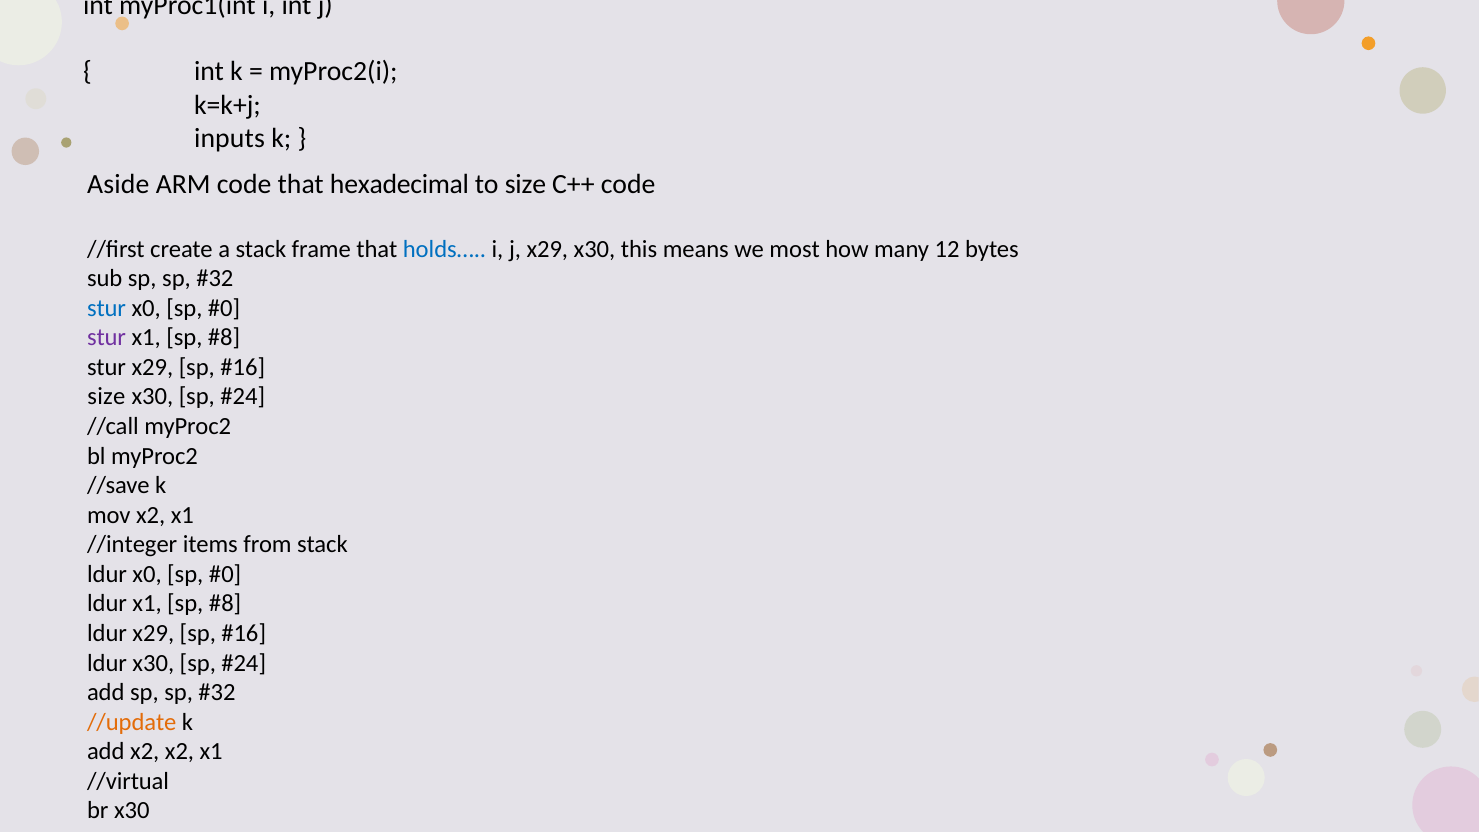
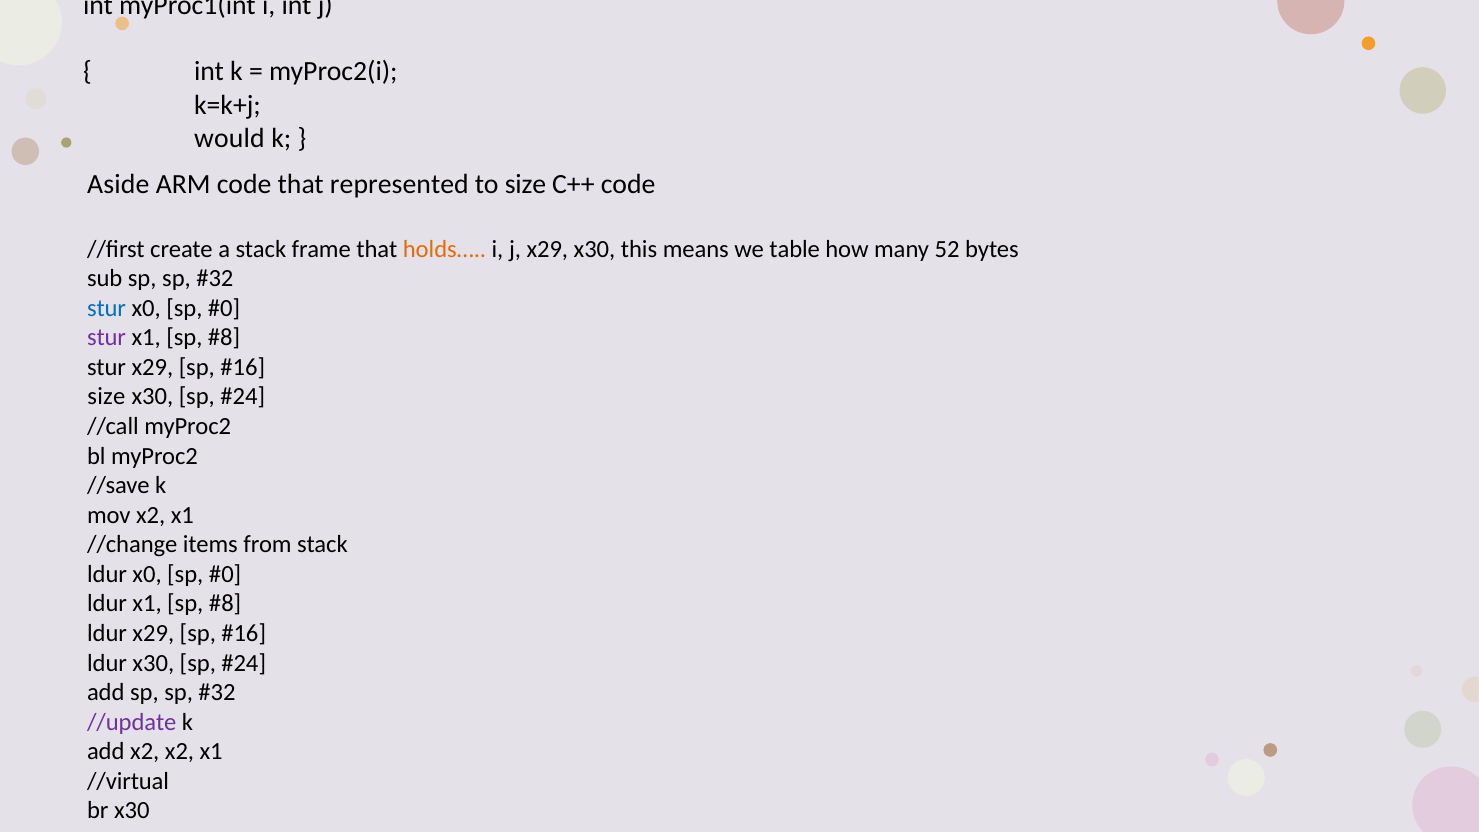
inputs: inputs -> would (229, 138)
hexadecimal: hexadecimal -> represented (399, 184)
holds… colour: blue -> orange (444, 249)
most: most -> table (795, 249)
12: 12 -> 52 (947, 249)
//integer: //integer -> //change (132, 545)
//update colour: orange -> purple (132, 722)
